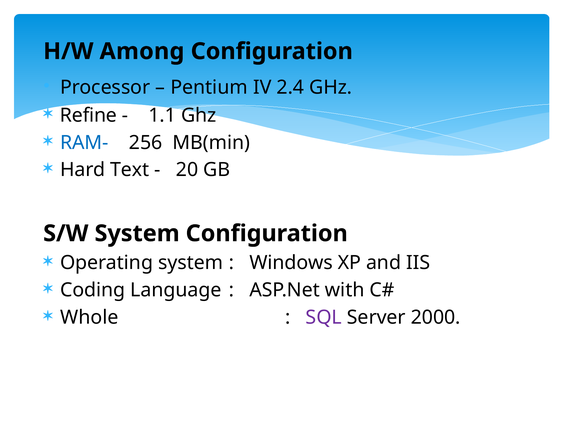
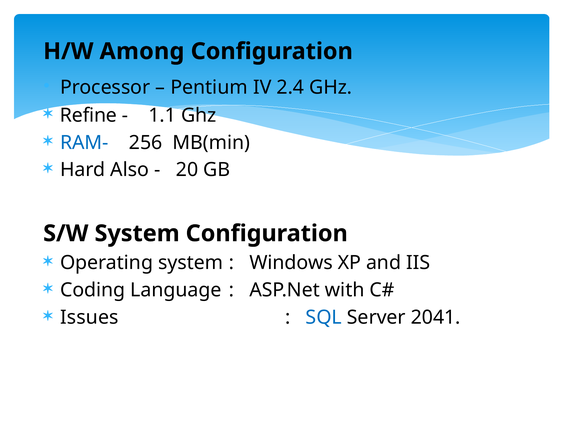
Text: Text -> Also (130, 170)
Whole: Whole -> Issues (89, 318)
SQL colour: purple -> blue (324, 318)
2000: 2000 -> 2041 (436, 318)
